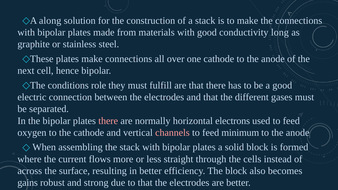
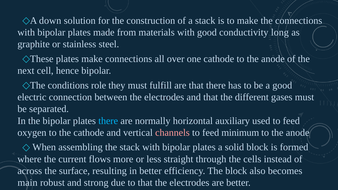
along: along -> down (50, 21)
there colour: pink -> light blue (108, 121)
electrons: electrons -> auxiliary (233, 121)
gains: gains -> main (28, 183)
